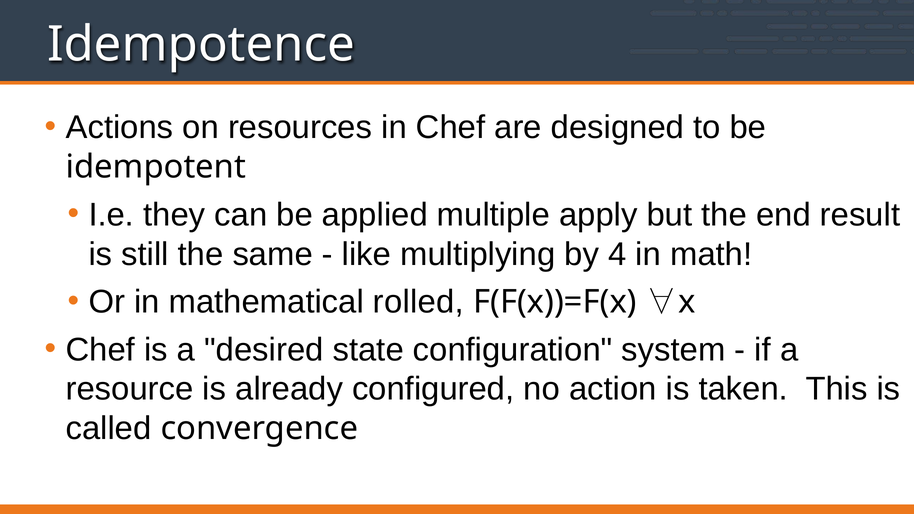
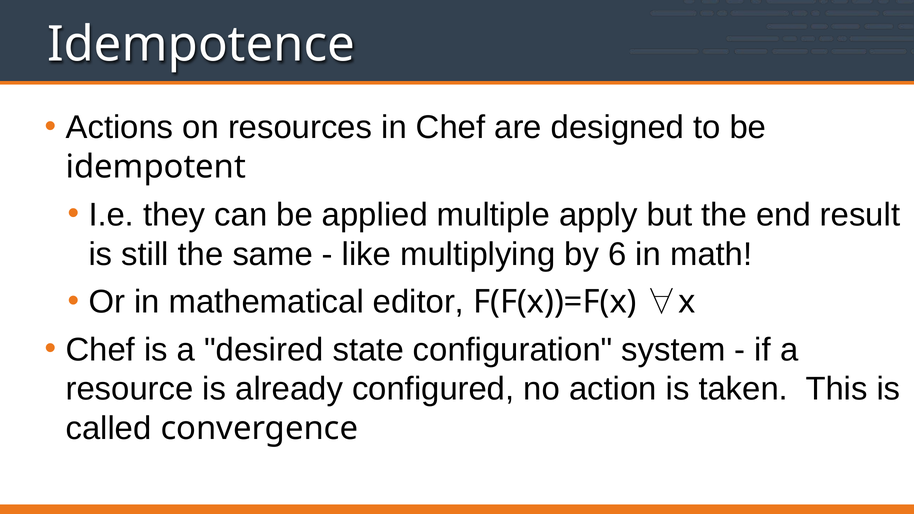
4: 4 -> 6 (617, 254)
rolled: rolled -> editor (419, 302)
